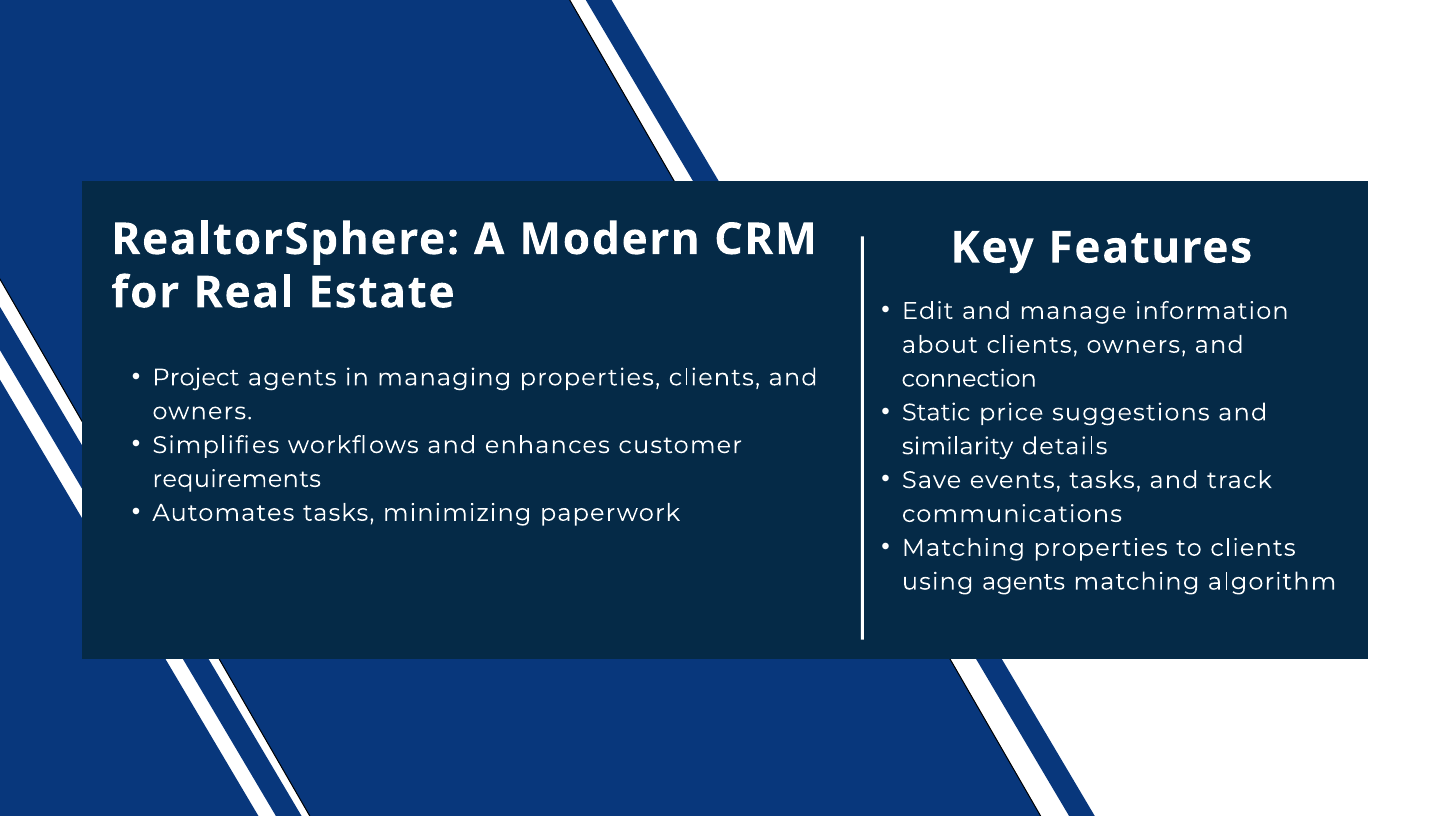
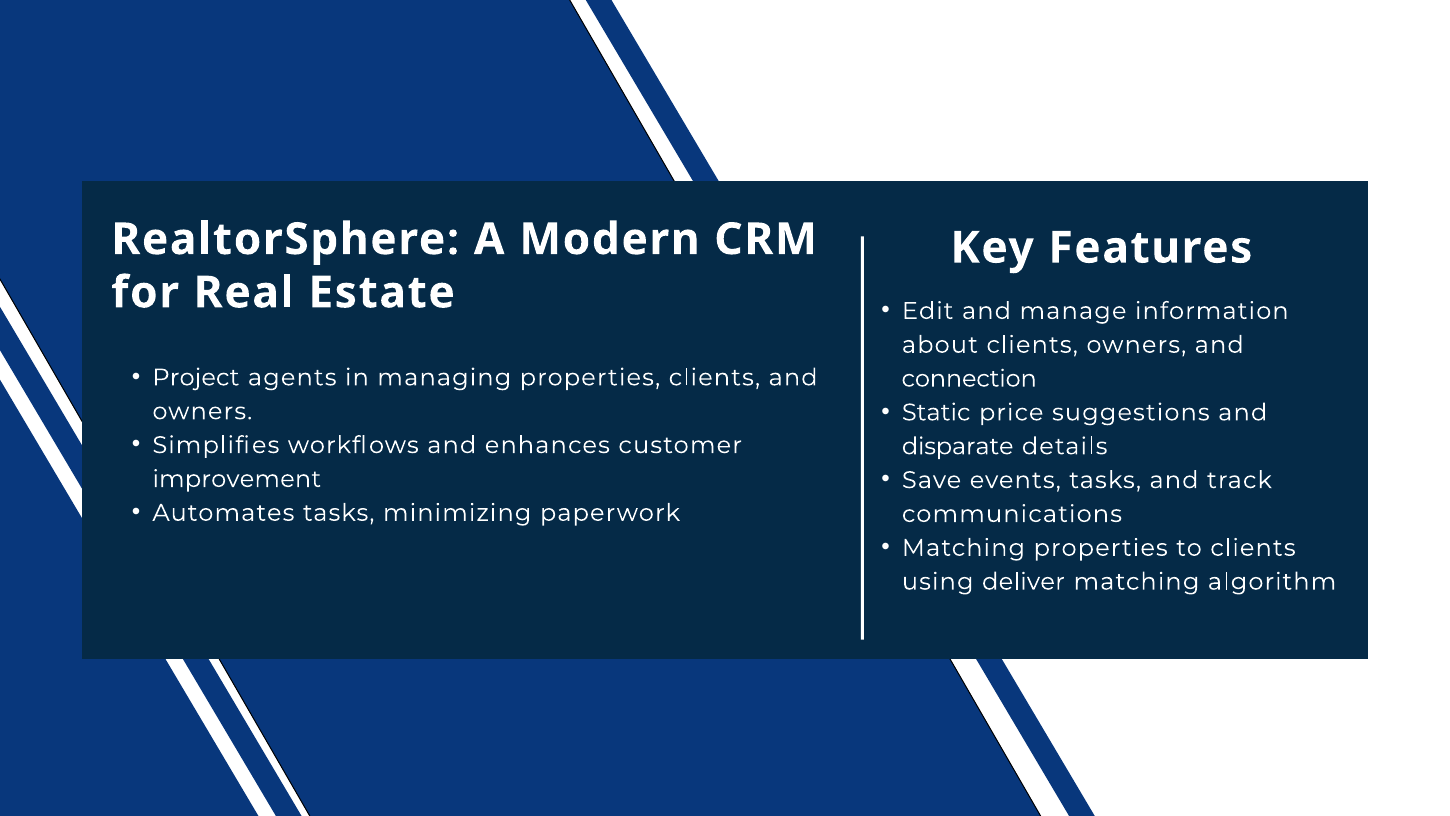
similarity: similarity -> disparate (958, 446)
requirements: requirements -> improvement (237, 479)
using agents: agents -> deliver (1023, 581)
